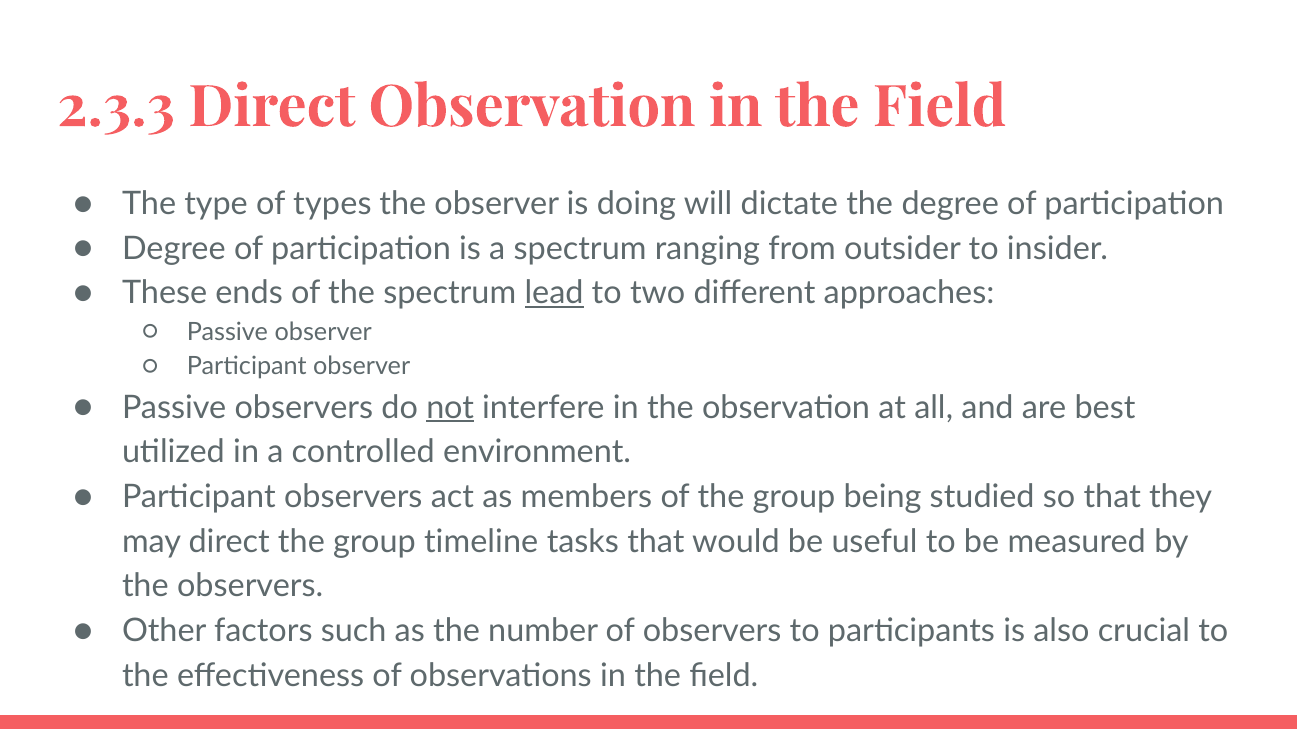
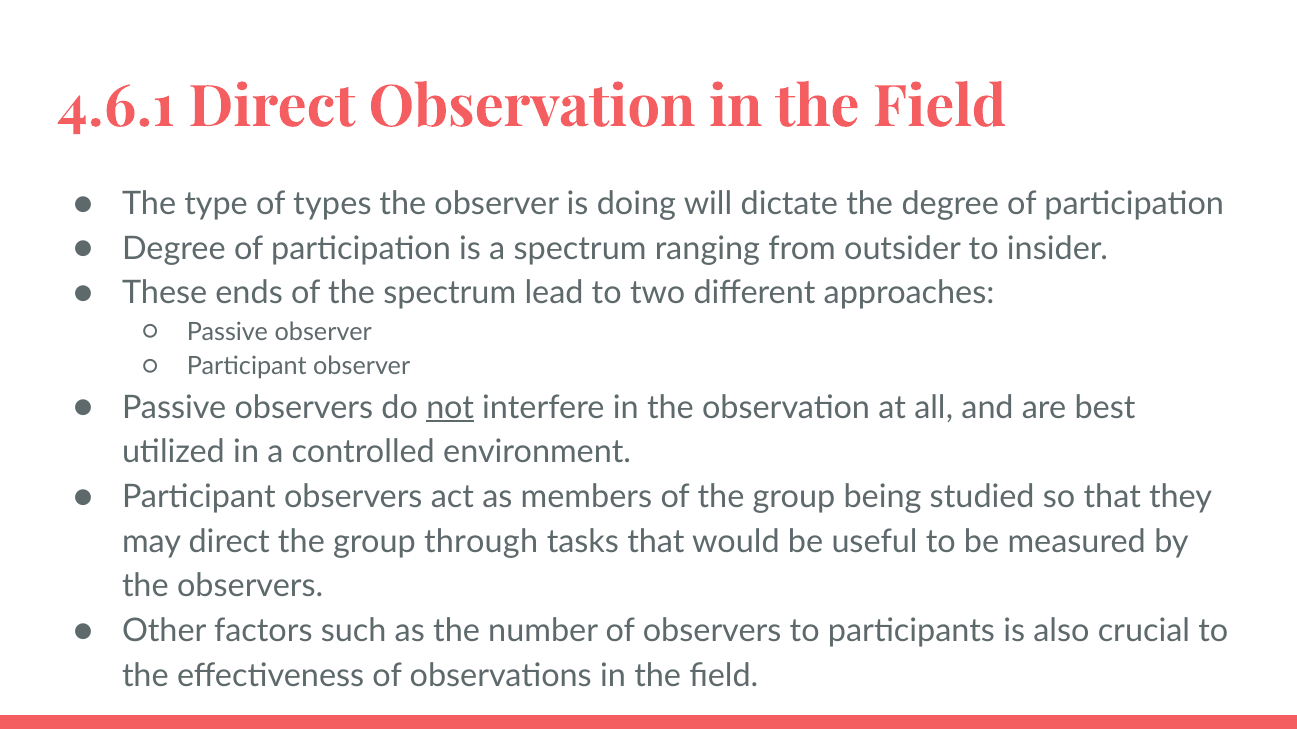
2.3.3: 2.3.3 -> 4.6.1 (116, 107)
lead underline: present -> none (554, 293)
timeline: timeline -> through (481, 542)
